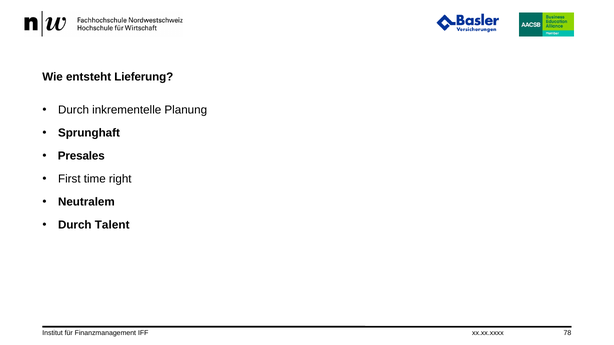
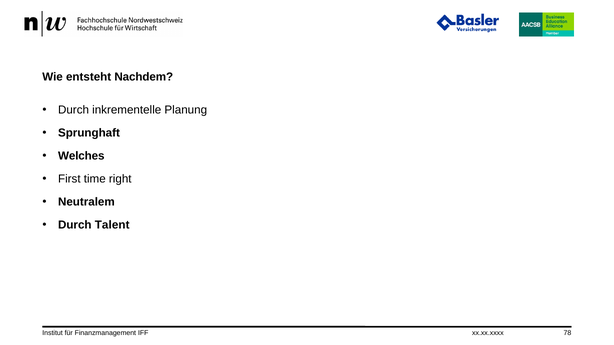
Lieferung: Lieferung -> Nachdem (144, 77)
Presales: Presales -> Welches (81, 156)
